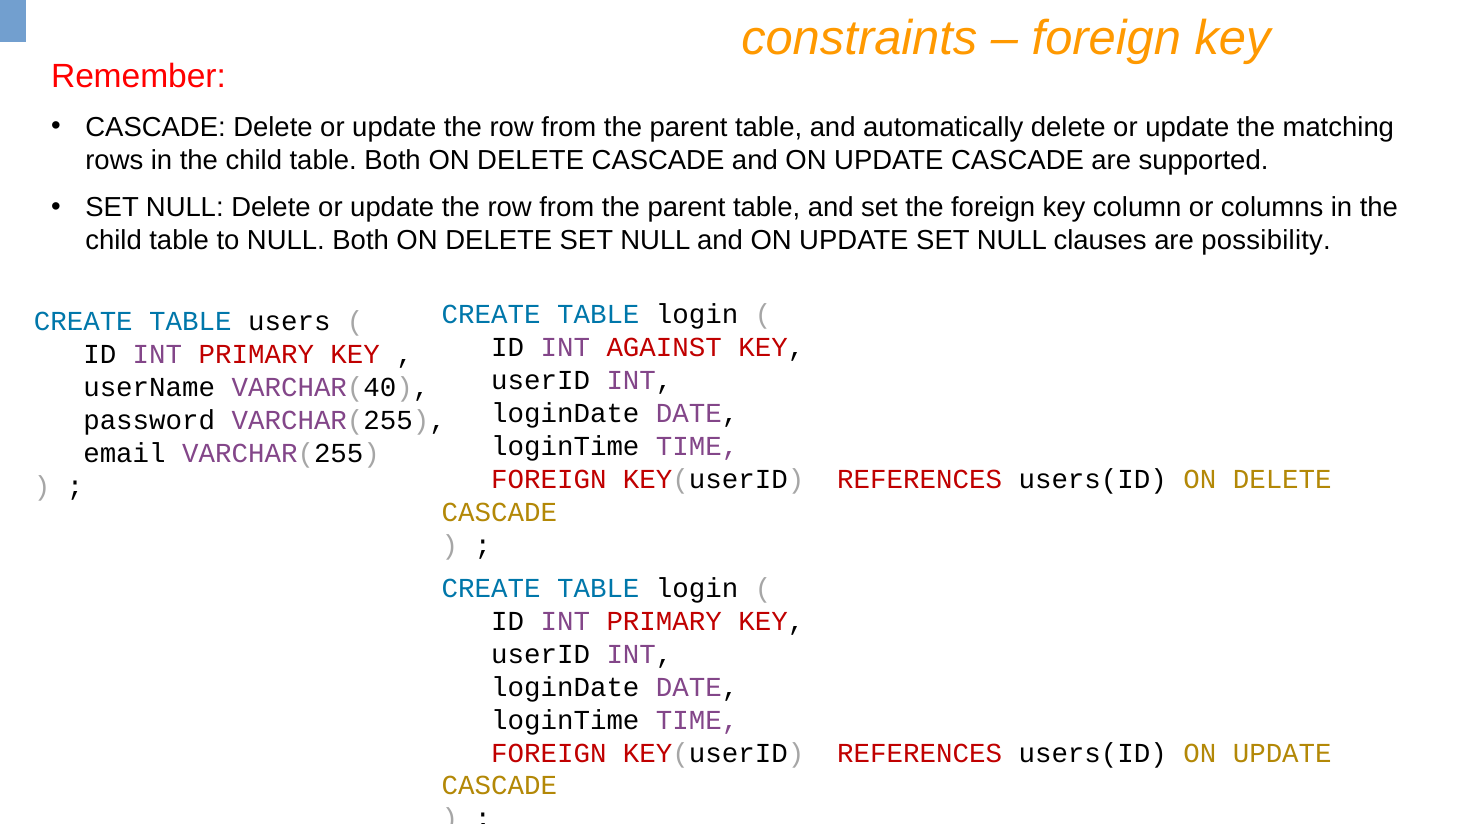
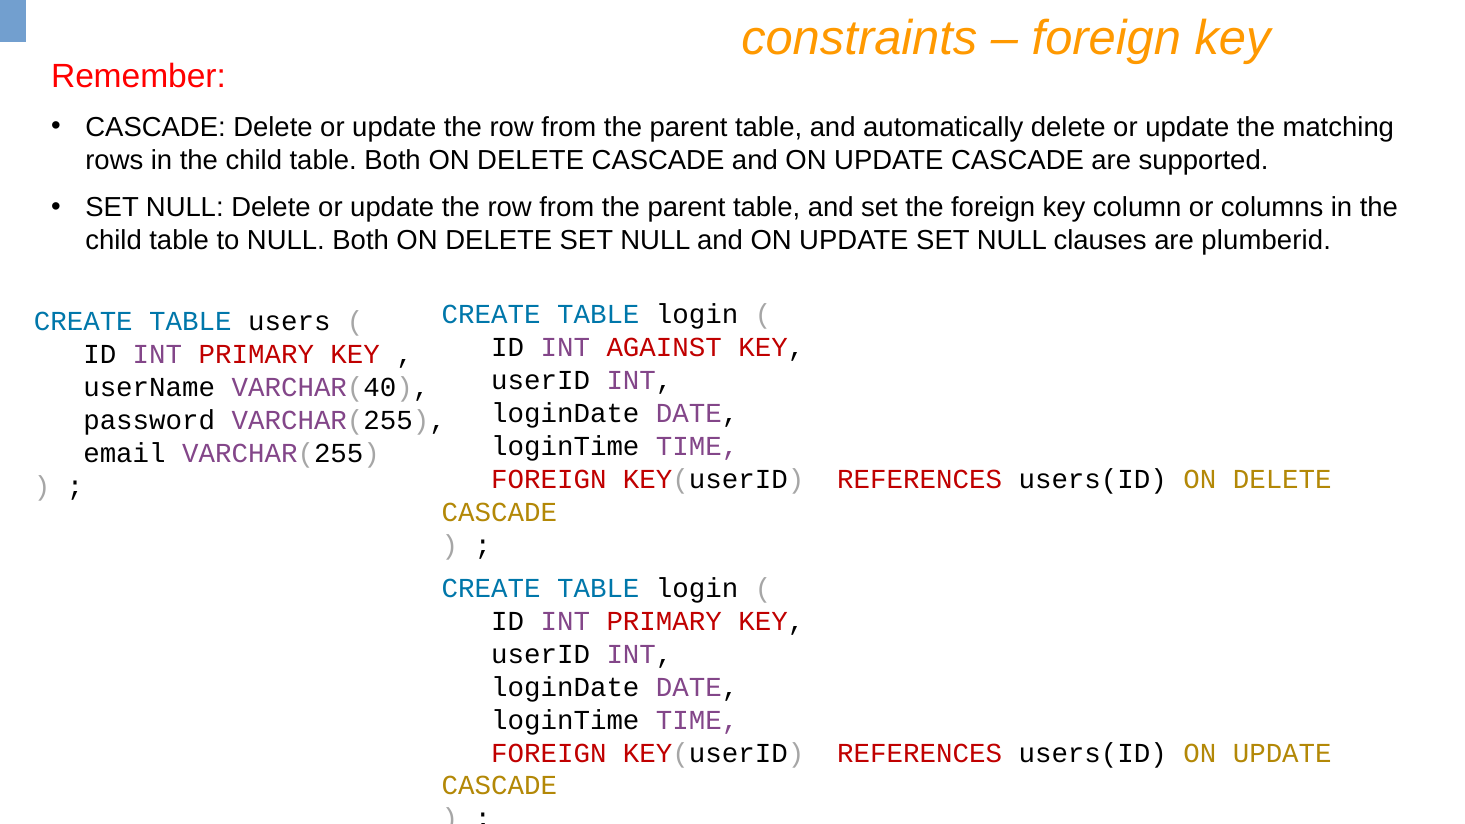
possibility: possibility -> plumberid (1266, 241)
